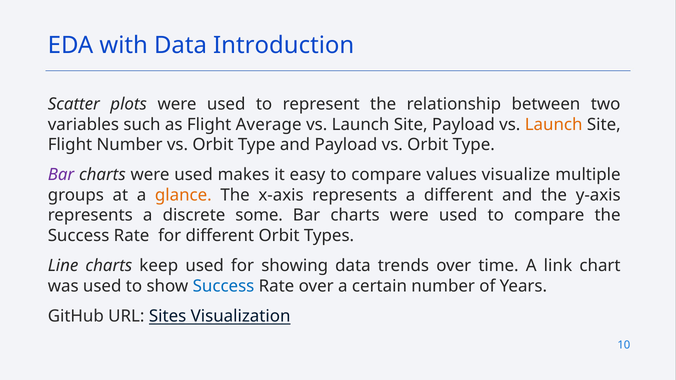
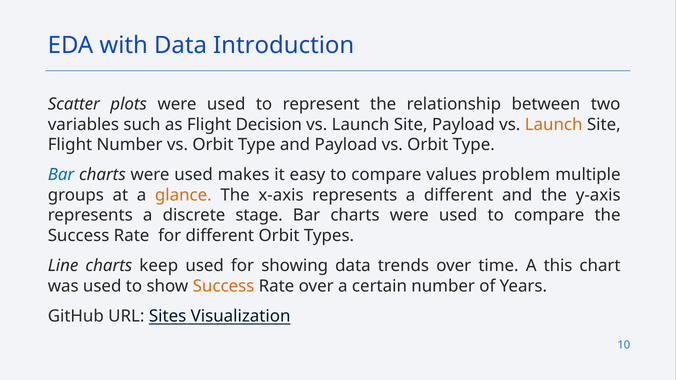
Average: Average -> Decision (269, 125)
Bar colour: purple -> blue (61, 175)
visualize: visualize -> problem (516, 175)
some: some -> stage (259, 216)
link: link -> this (558, 266)
Success colour: blue -> orange (224, 286)
